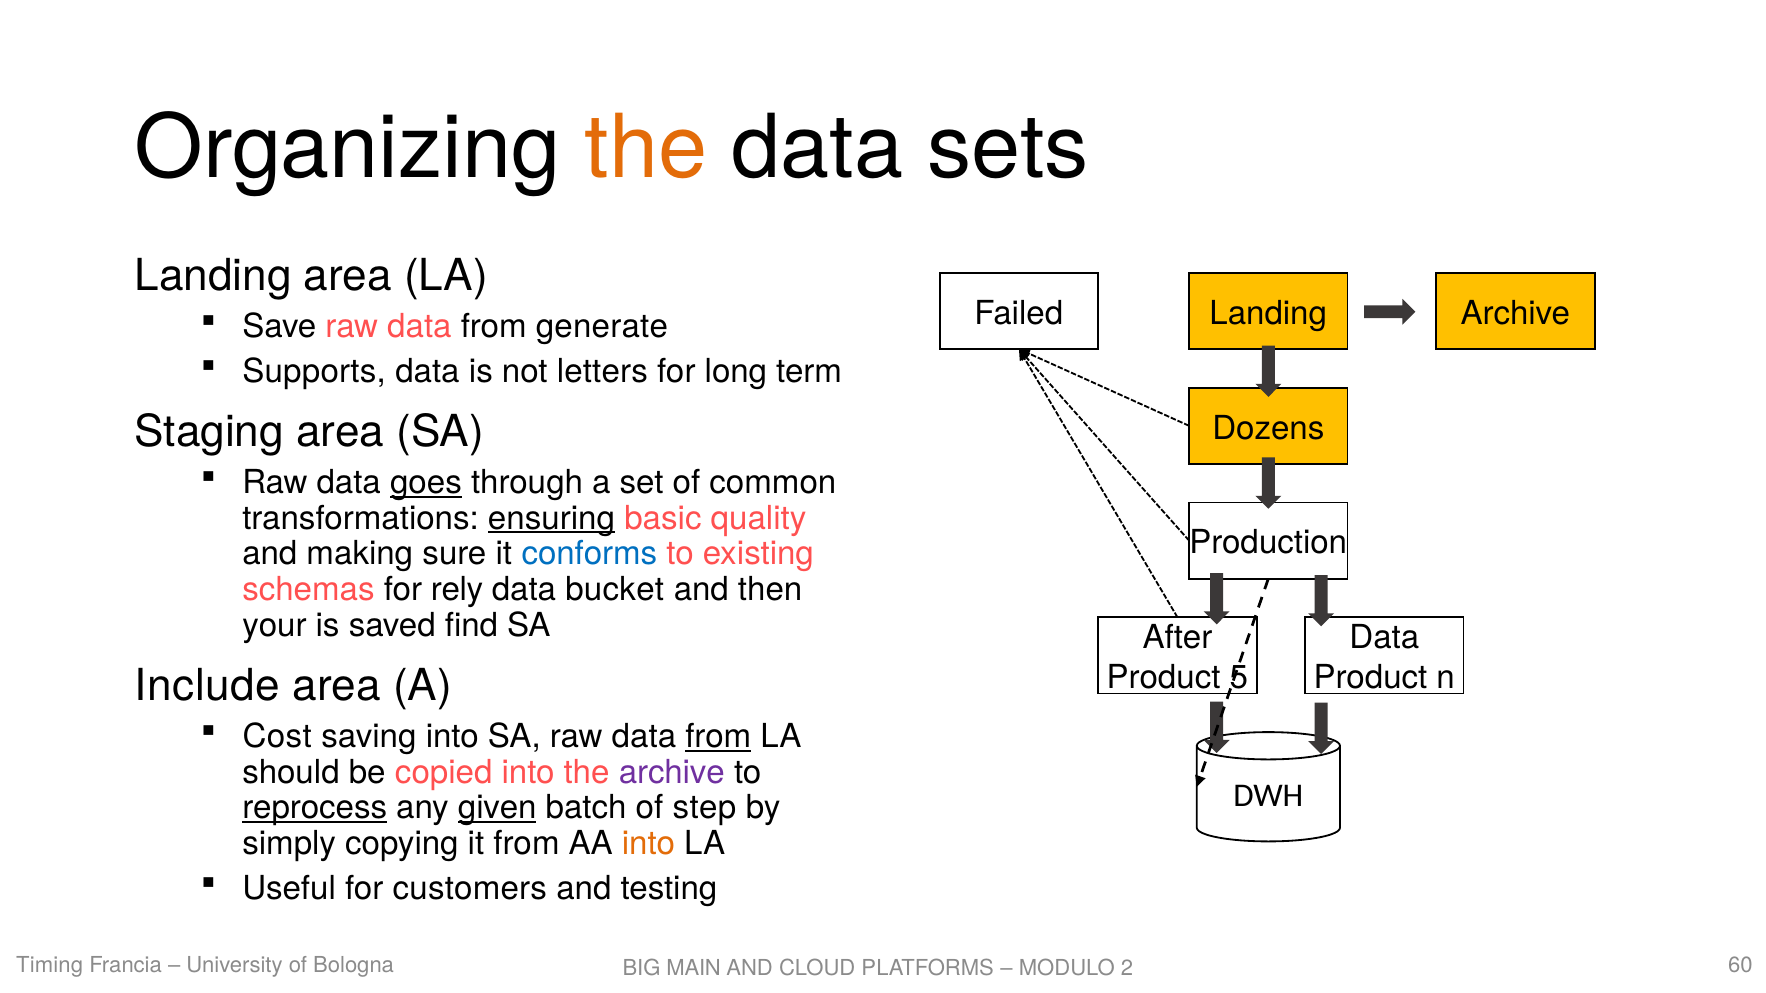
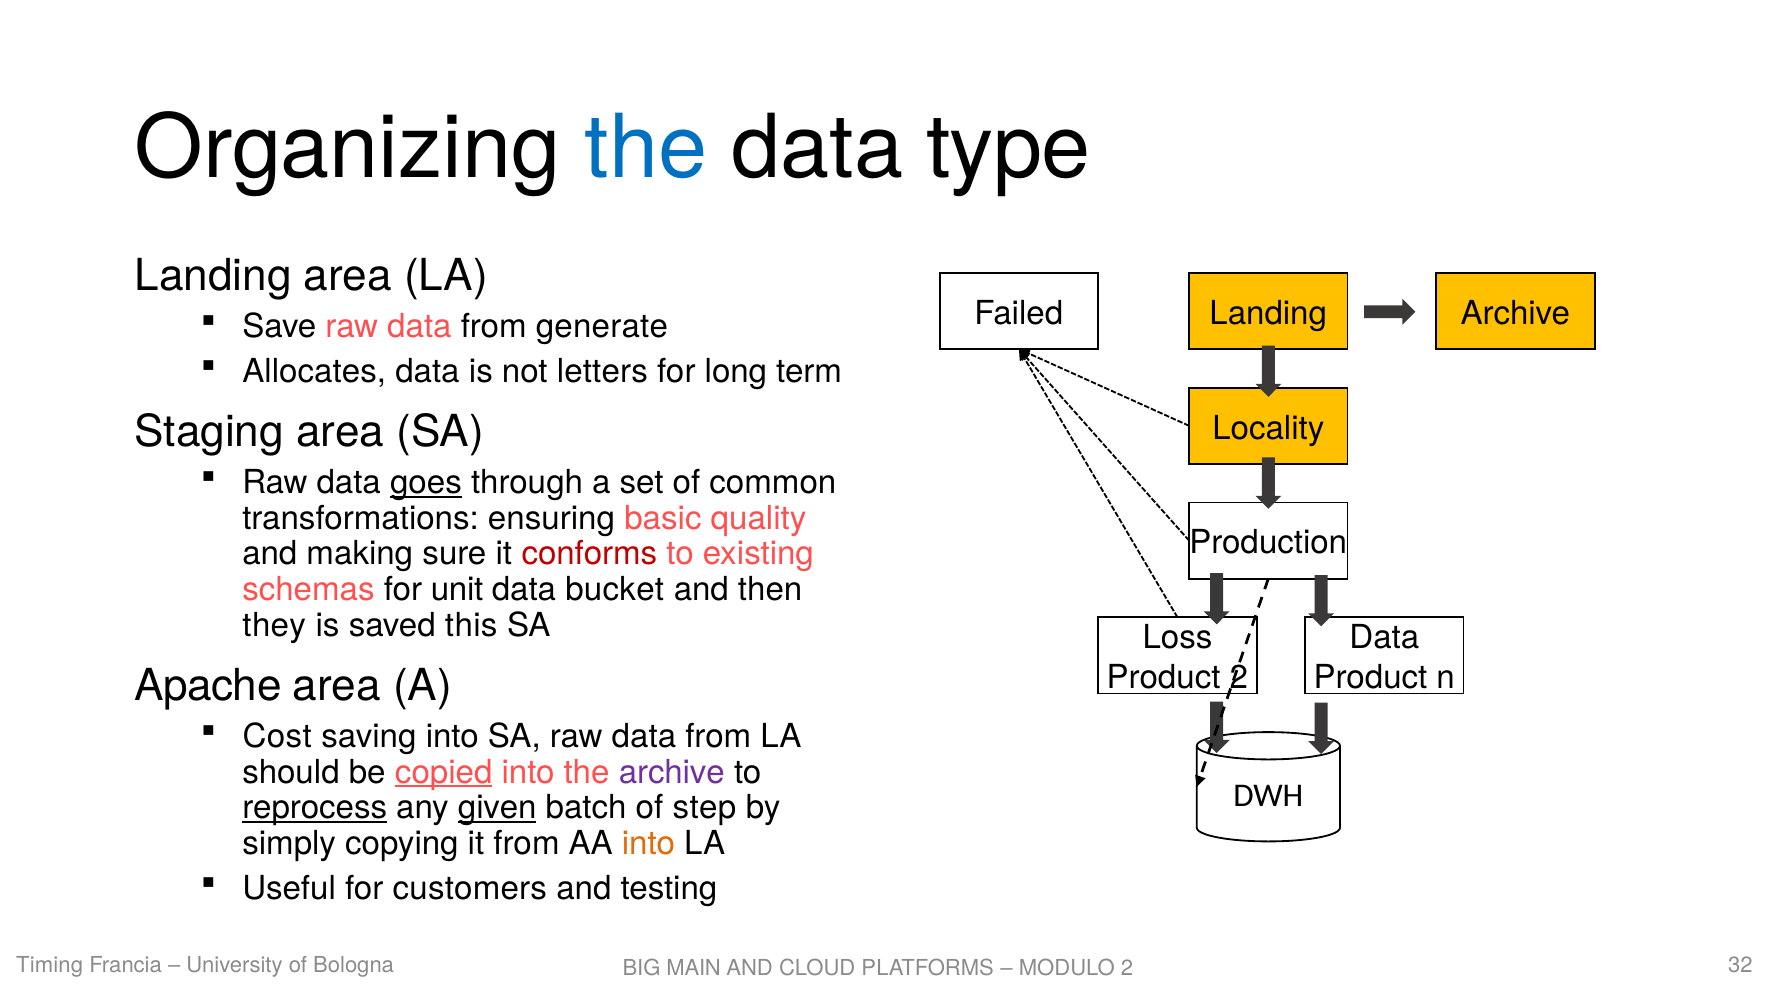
the colour: orange -> blue (646, 148)
sets: sets -> type (1008, 148)
Supports: Supports -> Allocates (314, 372)
Dozens: Dozens -> Locality (1268, 428)
ensuring underline: present -> none (551, 518)
conforms colour: blue -> red (589, 554)
rely: rely -> unit (457, 590)
your: your -> they (274, 626)
find: find -> this (471, 626)
After: After -> Loss (1177, 638)
Product 5: 5 -> 2 (1239, 678)
Include: Include -> Apache (208, 686)
from underline: present -> none (718, 737)
copied underline: none -> present (444, 772)
60: 60 -> 32 (1740, 966)
